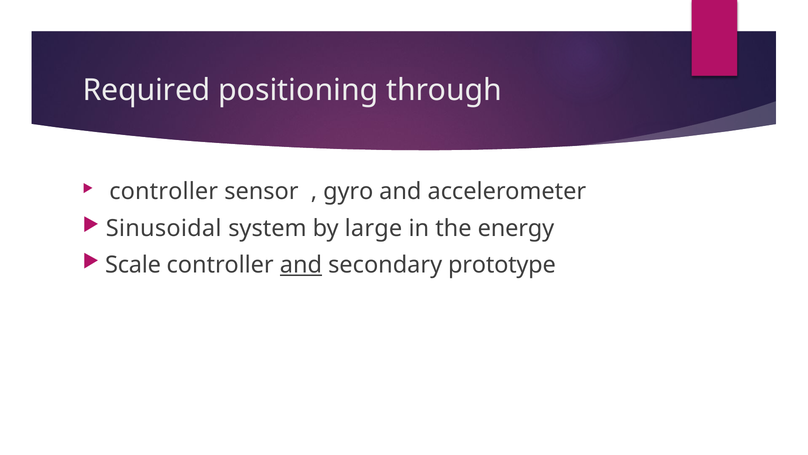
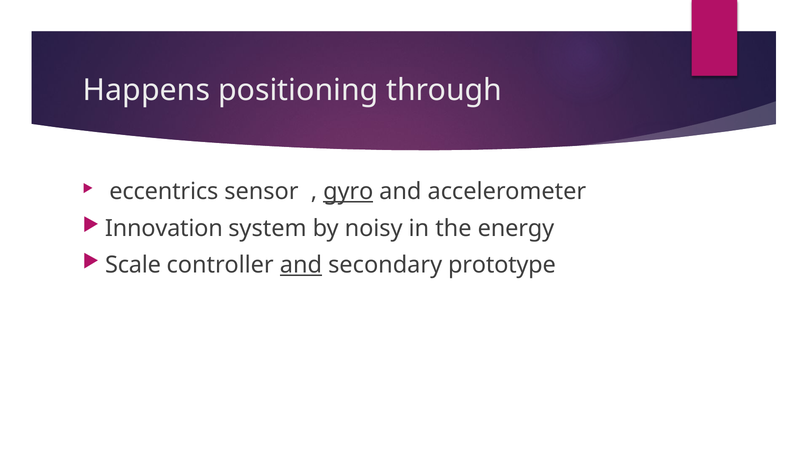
Required: Required -> Happens (146, 90)
controller: controller -> eccentrics (164, 191)
gyro underline: none -> present (348, 191)
Sinusoidal: Sinusoidal -> Innovation (164, 228)
large: large -> noisy (374, 228)
